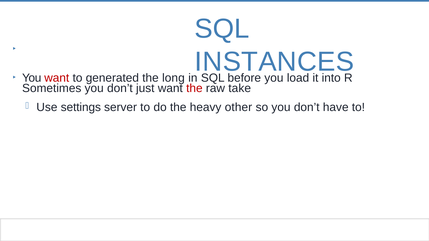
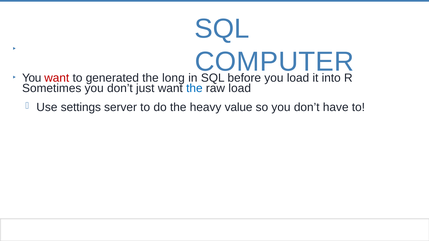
INSTANCES: INSTANCES -> COMPUTER (274, 62)
the colour: red -> blue (194, 89)
raw take: take -> load (240, 89)
other: other -> value (239, 108)
